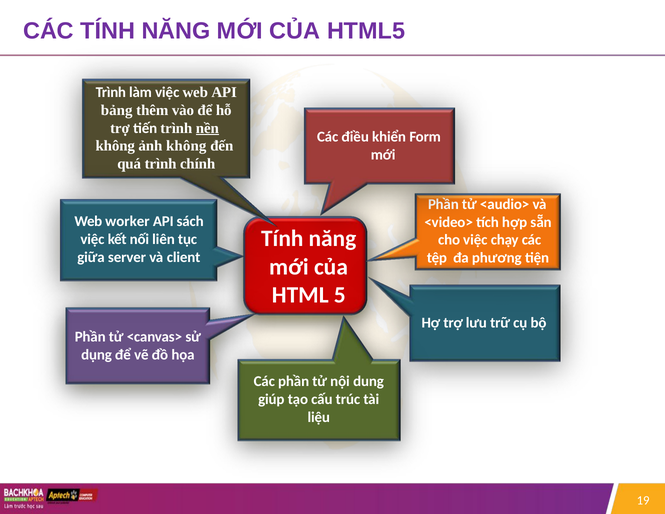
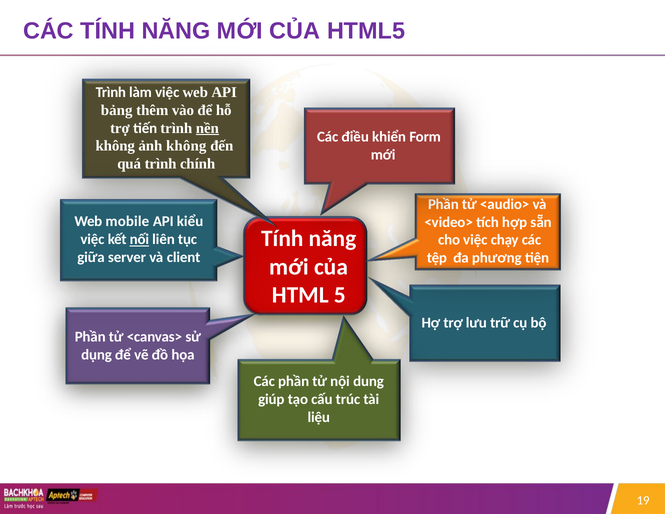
worker: worker -> mobile (127, 221)
sách: sách -> kiểu (190, 221)
nối underline: none -> present (139, 239)
